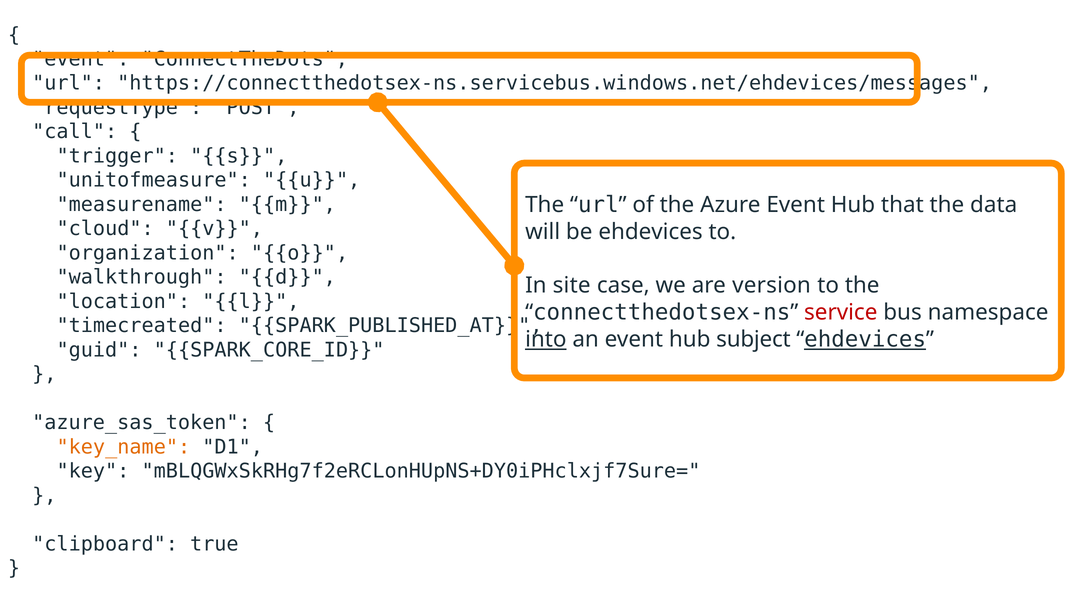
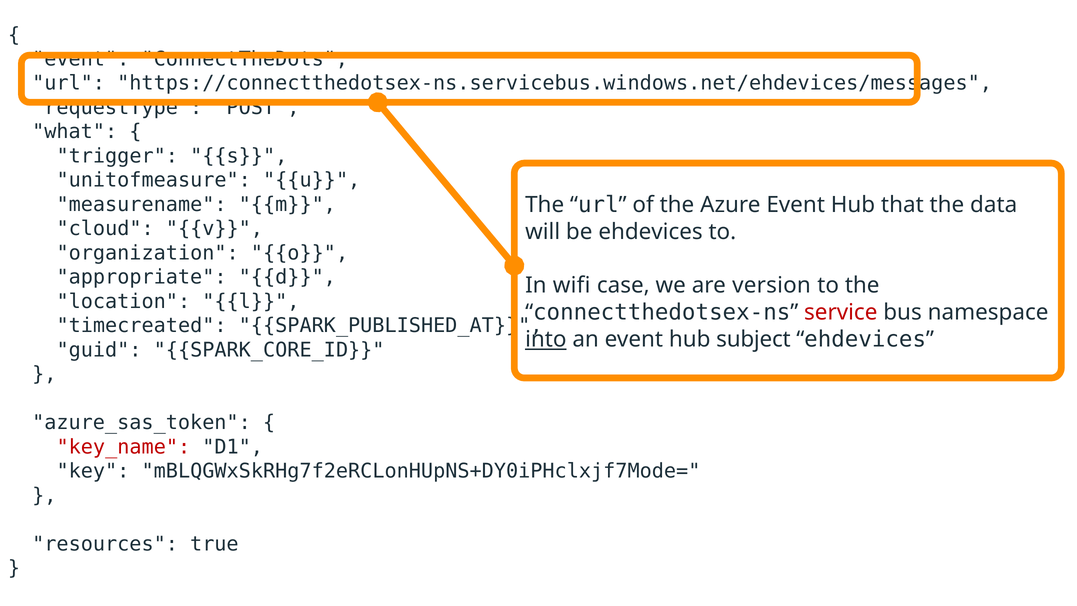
call: call -> what (75, 132)
walkthrough: walkthrough -> appropriate (142, 277)
site: site -> wifi (572, 285)
ehdevices underline: present -> none (865, 339)
key_name colour: orange -> red (123, 447)
mBLQGWxSkRHg7f2eRCLonHUpNS+DY0iPHclxjf7Sure=: mBLQGWxSkRHg7f2eRCLonHUpNS+DY0iPHclxjf7Sure= -> mBLQGWxSkRHg7f2eRCLonHUpNS+DY0iPHclxjf7Mode= (421, 471)
clipboard: clipboard -> resources (105, 544)
